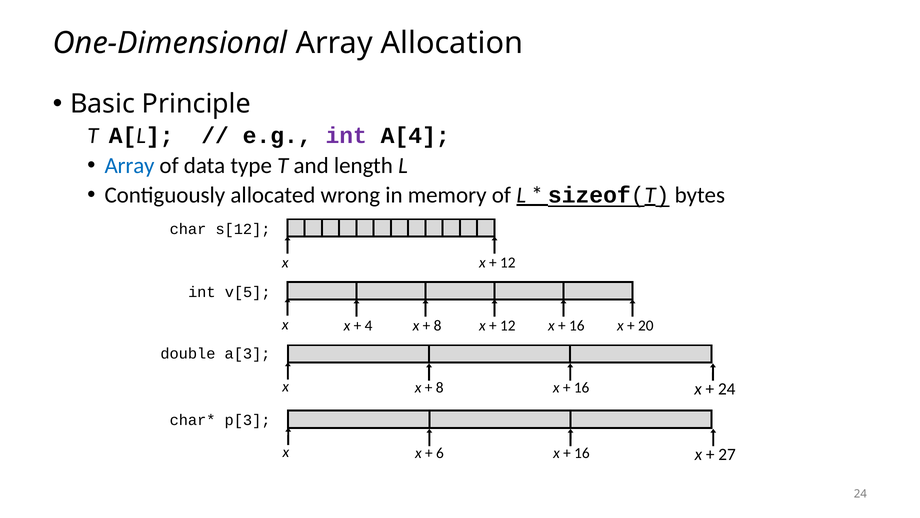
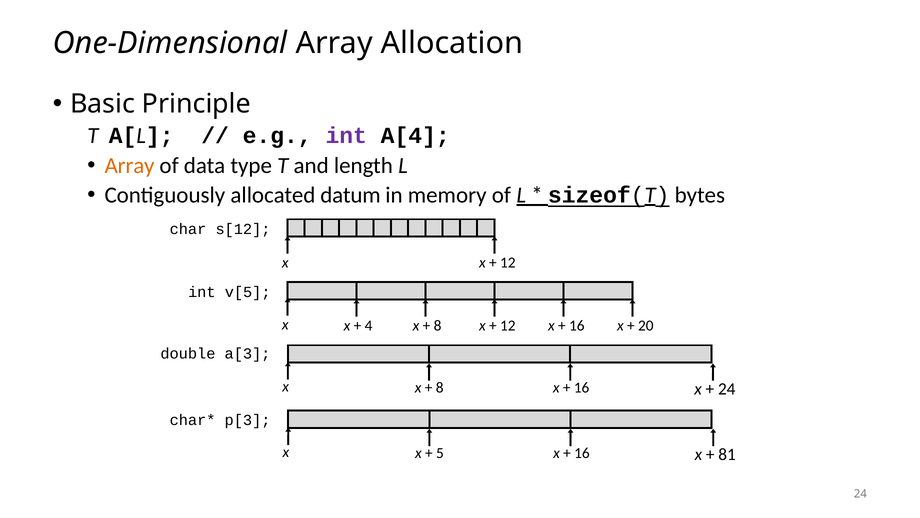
Array colour: blue -> orange (130, 165)
wrong: wrong -> datum (350, 195)
6: 6 -> 5 (440, 453)
27: 27 -> 81 (727, 454)
